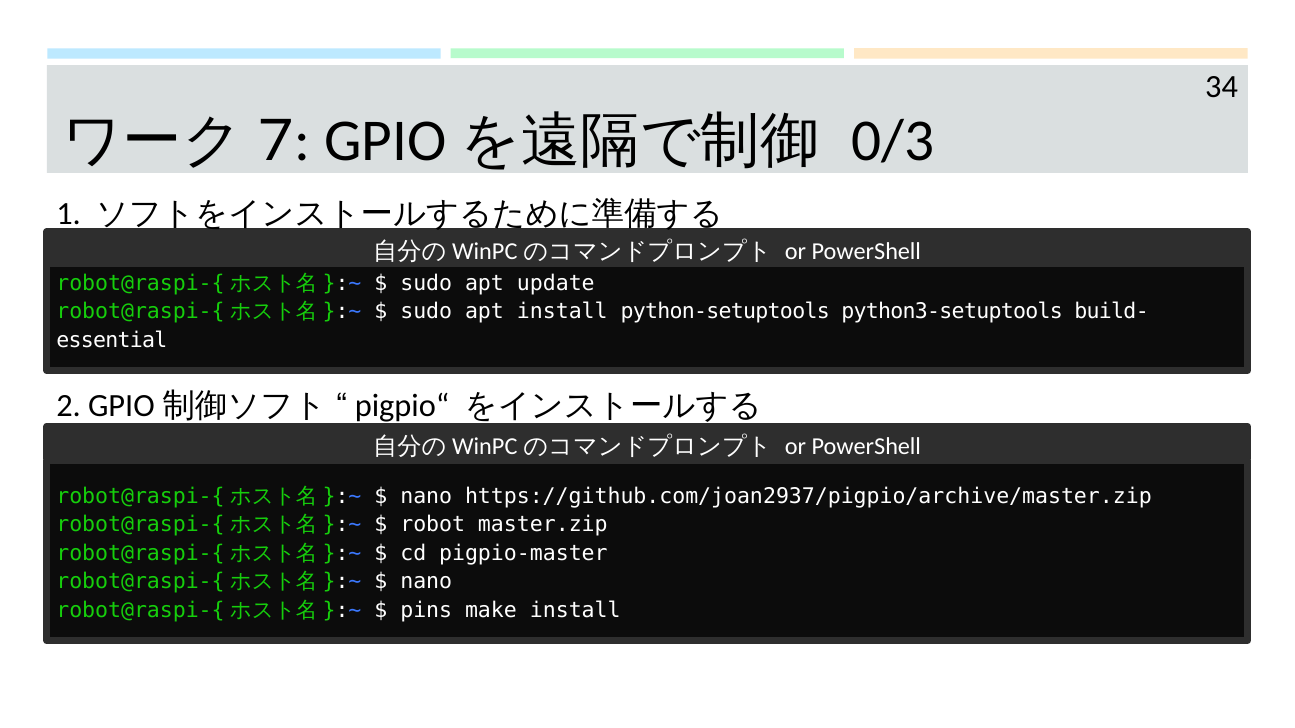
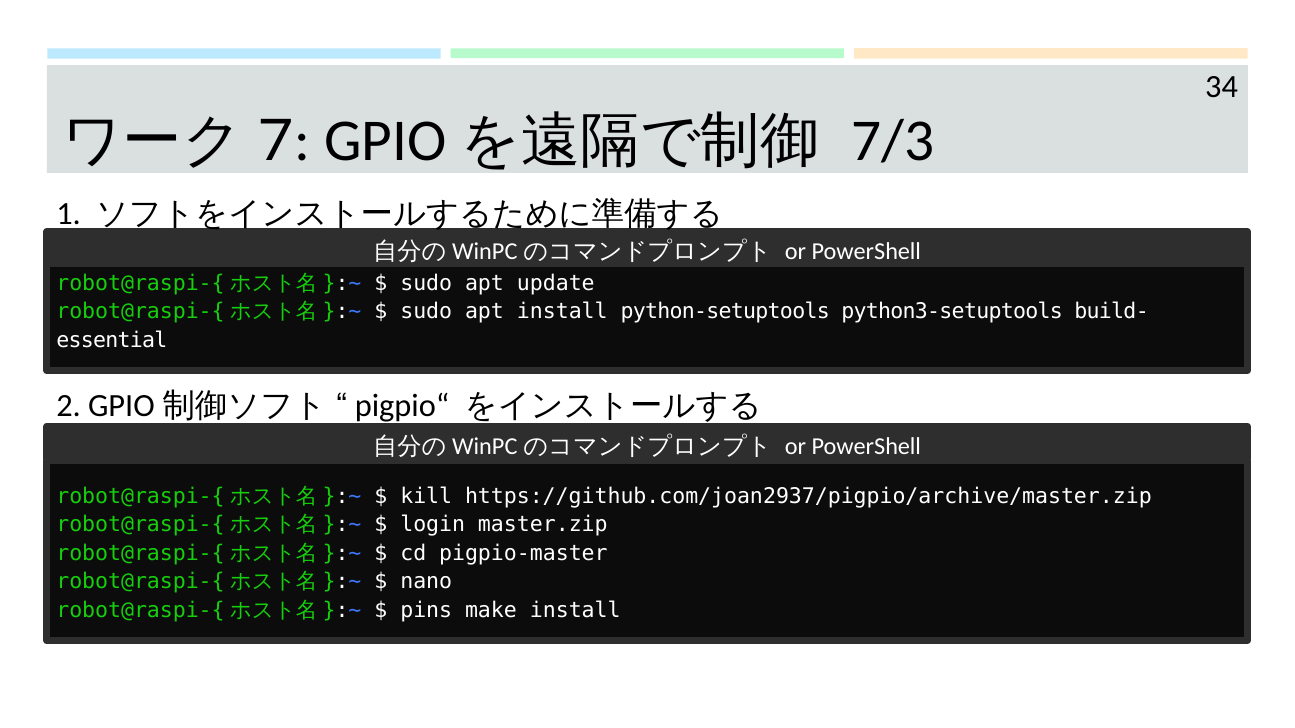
0/3: 0/3 -> 7/3 (893, 141)
nano: nano -> kill (426, 497)
robot: robot -> login (433, 525)
